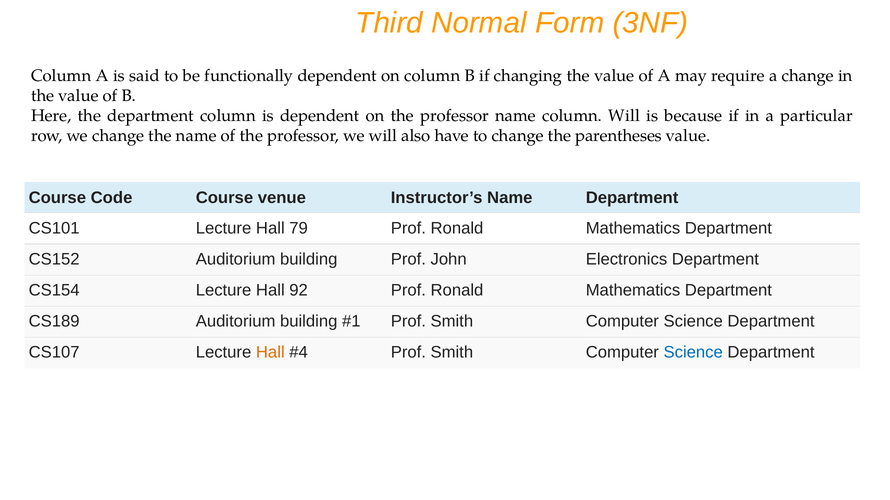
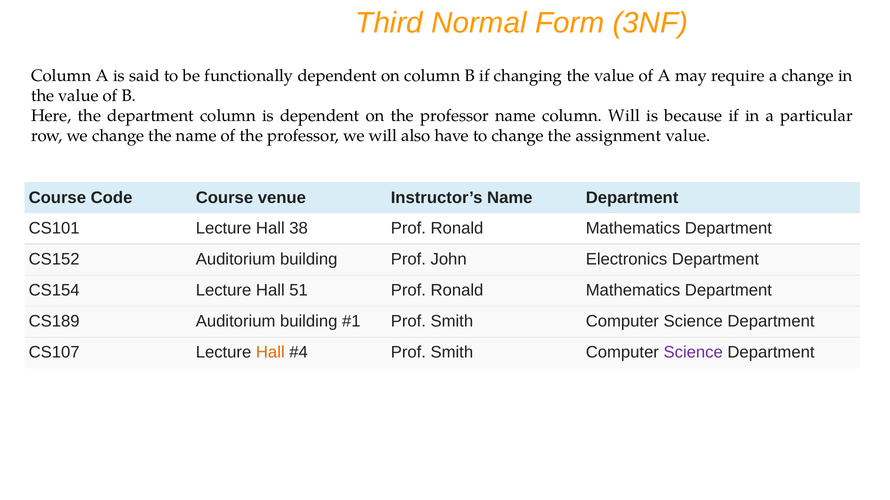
parentheses: parentheses -> assignment (618, 136)
79: 79 -> 38 (299, 228)
92: 92 -> 51 (299, 291)
Science colour: blue -> purple (693, 353)
